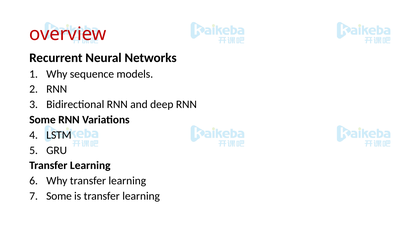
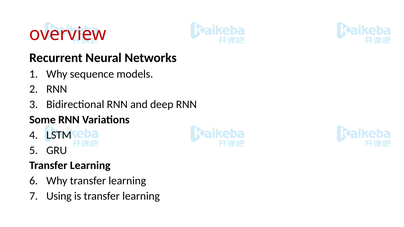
Some: Some -> Using (59, 196)
